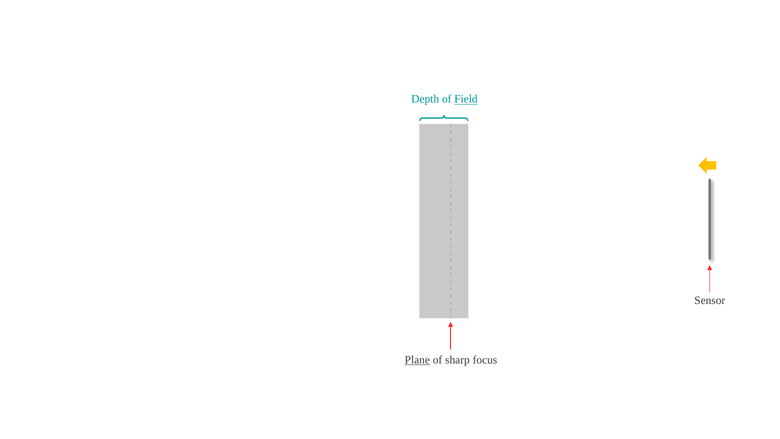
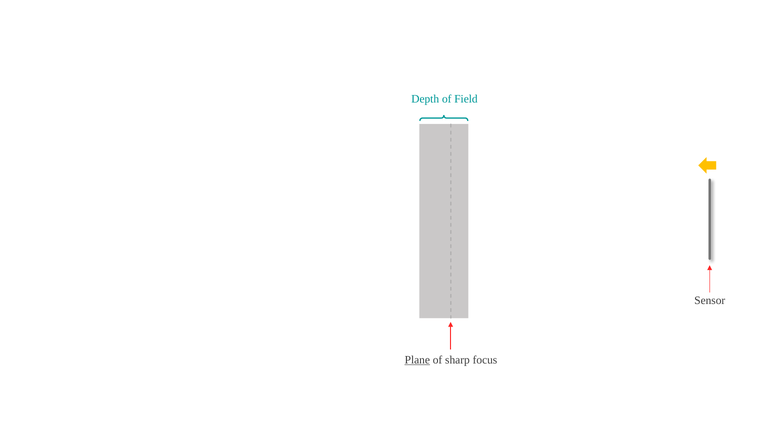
Field underline: present -> none (466, 99)
